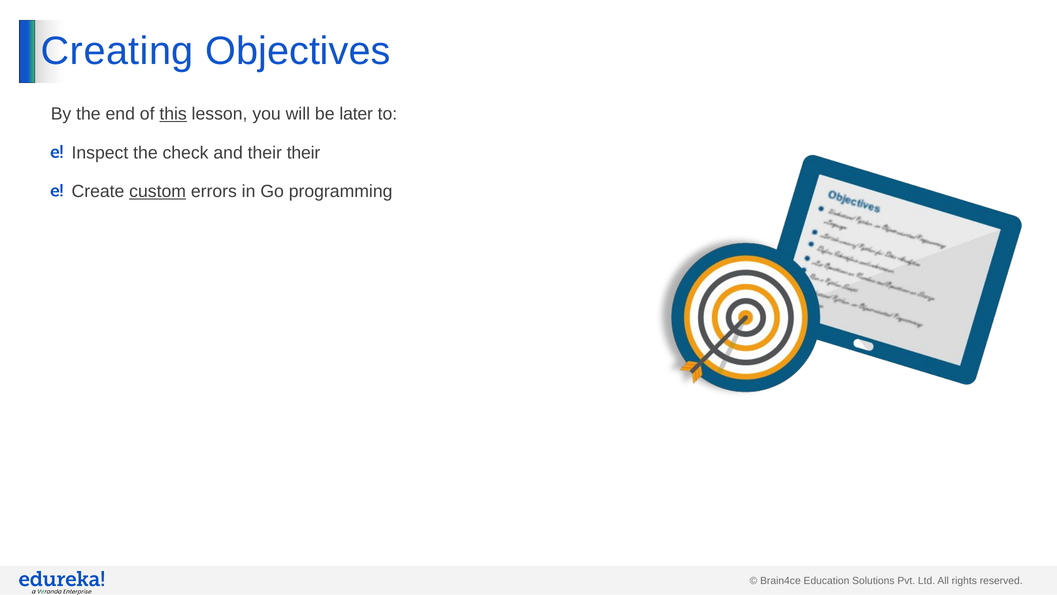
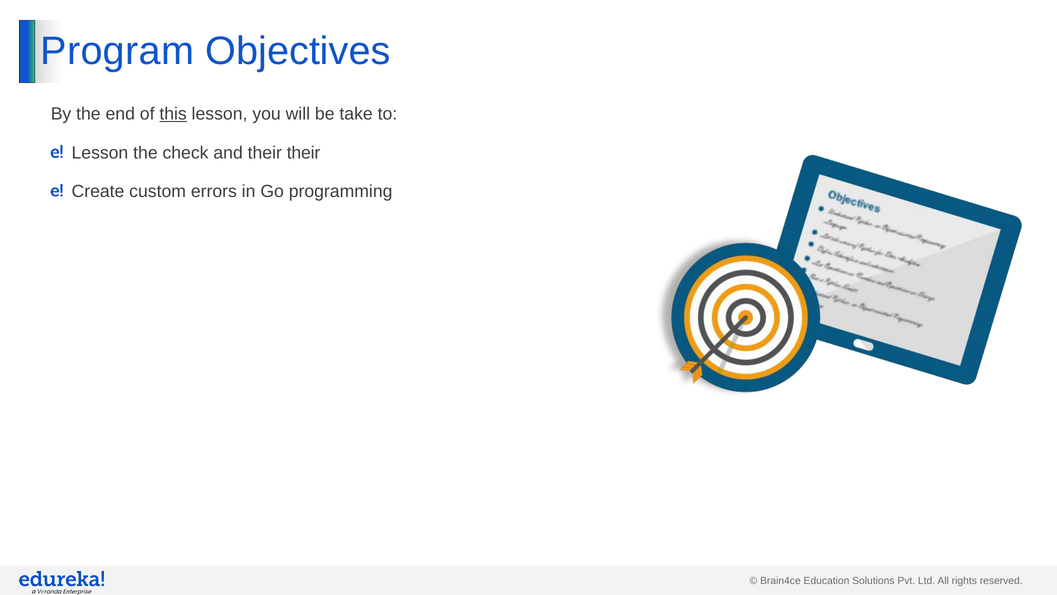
Creating: Creating -> Program (117, 51)
later: later -> take (356, 114)
Inspect: Inspect -> Lesson (100, 153)
custom underline: present -> none (158, 191)
